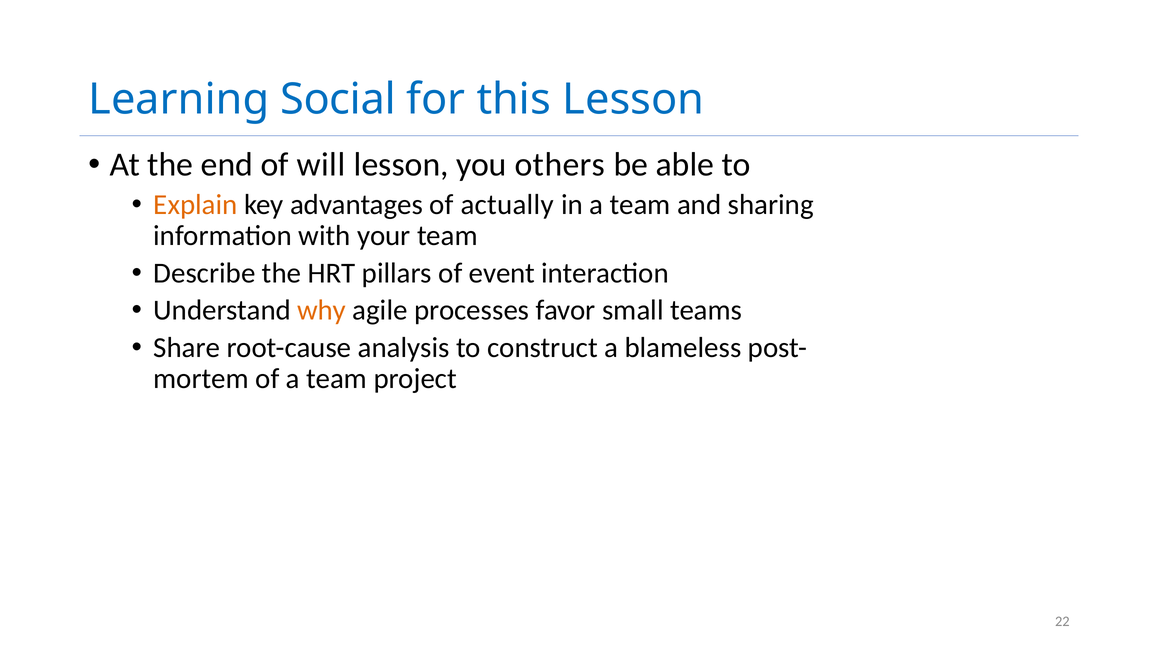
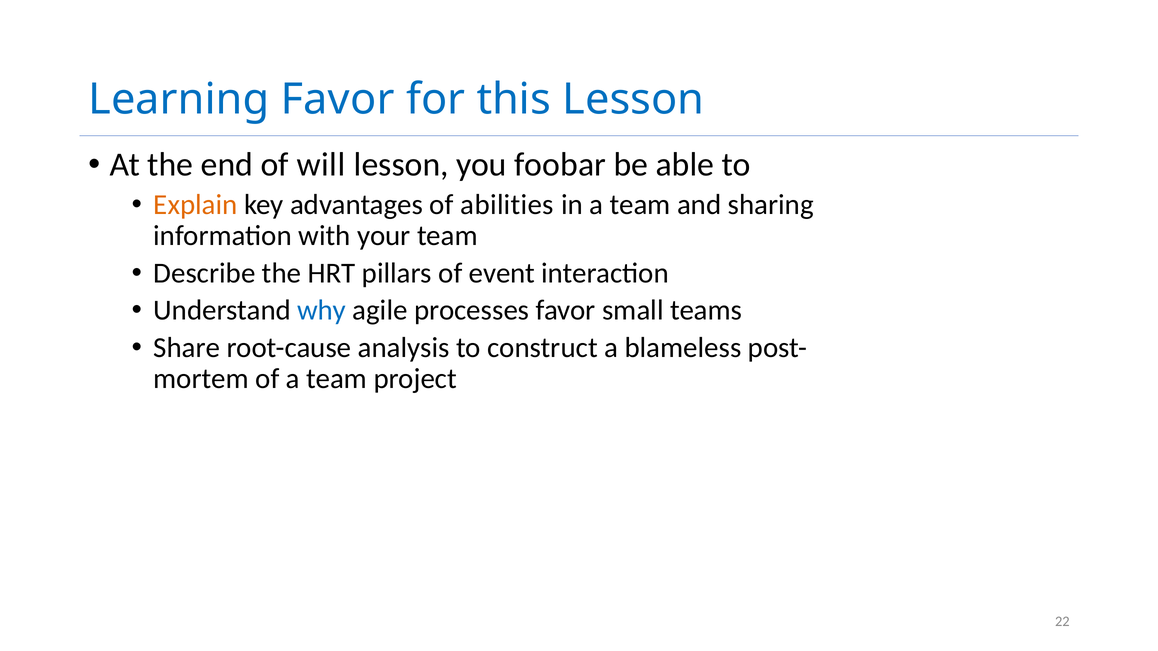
Learning Social: Social -> Favor (338, 100)
others: others -> foobar (560, 165)
actually: actually -> abilities (507, 205)
why colour: orange -> blue (322, 311)
